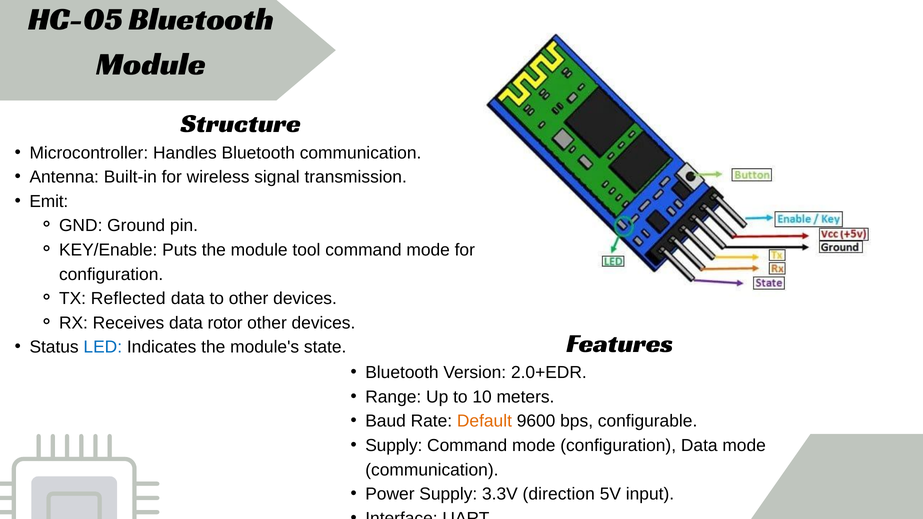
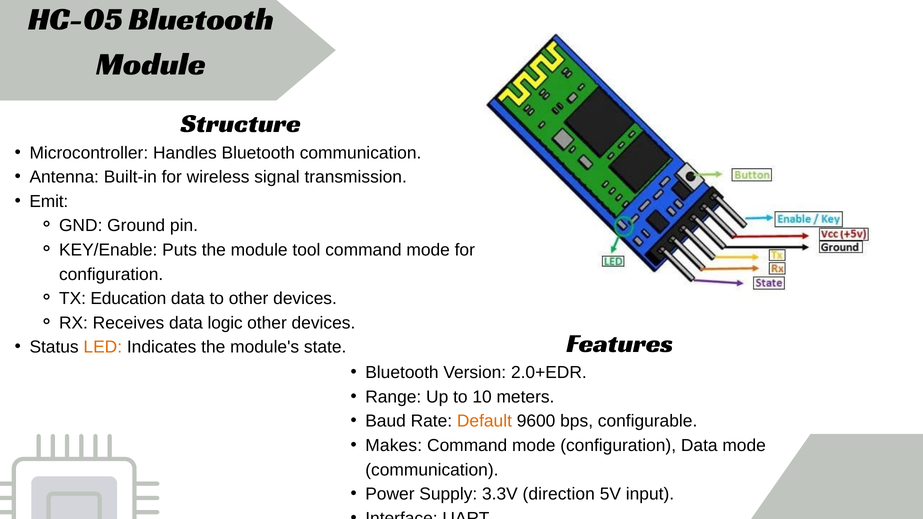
Reflected: Reflected -> Education (128, 299)
rotor: rotor -> logic (225, 323)
LED colour: blue -> orange (103, 347)
Supply: Supply -> Makes (394, 446)
